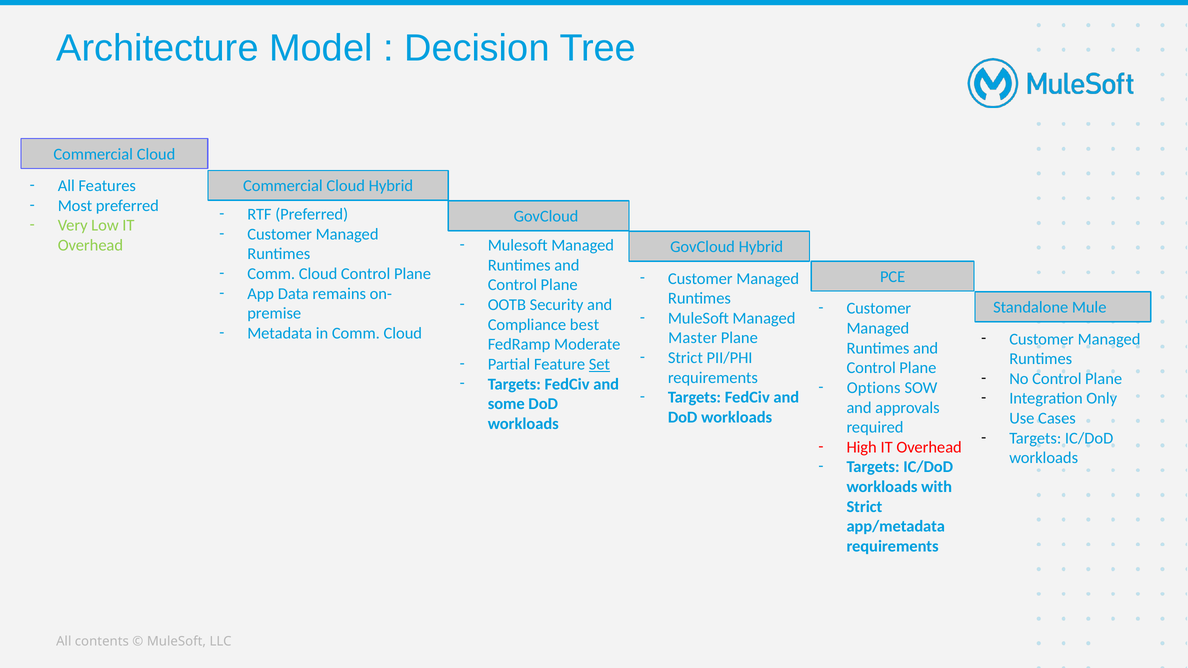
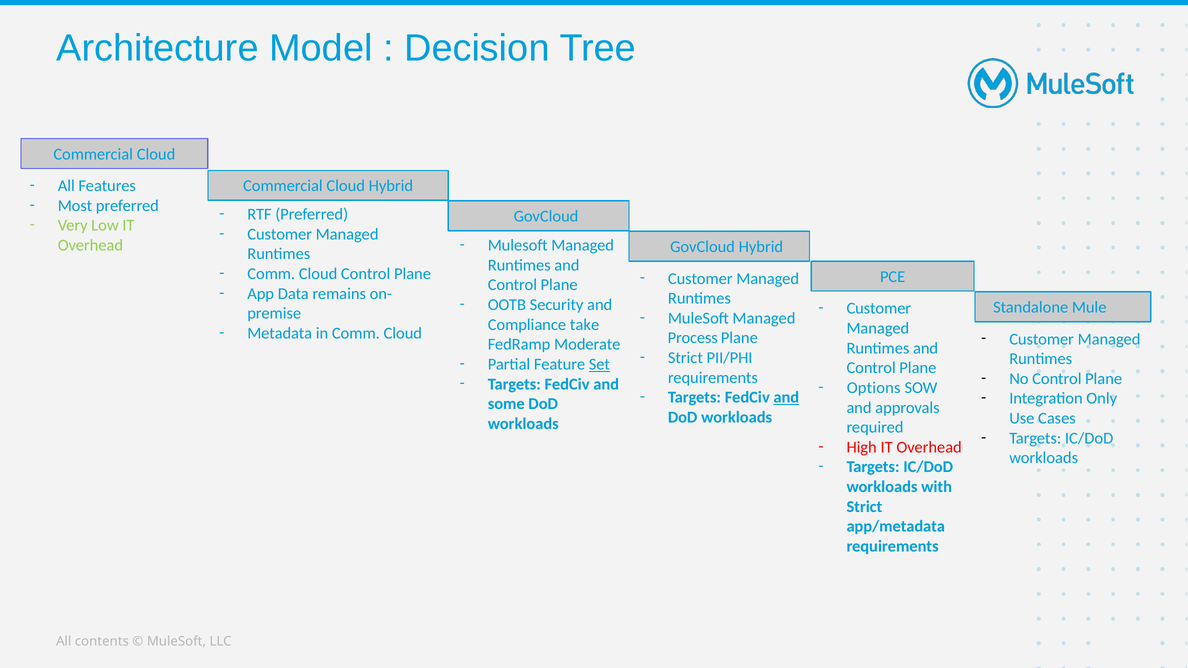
best: best -> take (585, 325)
Master: Master -> Process (693, 338)
and underline: none -> present (786, 398)
